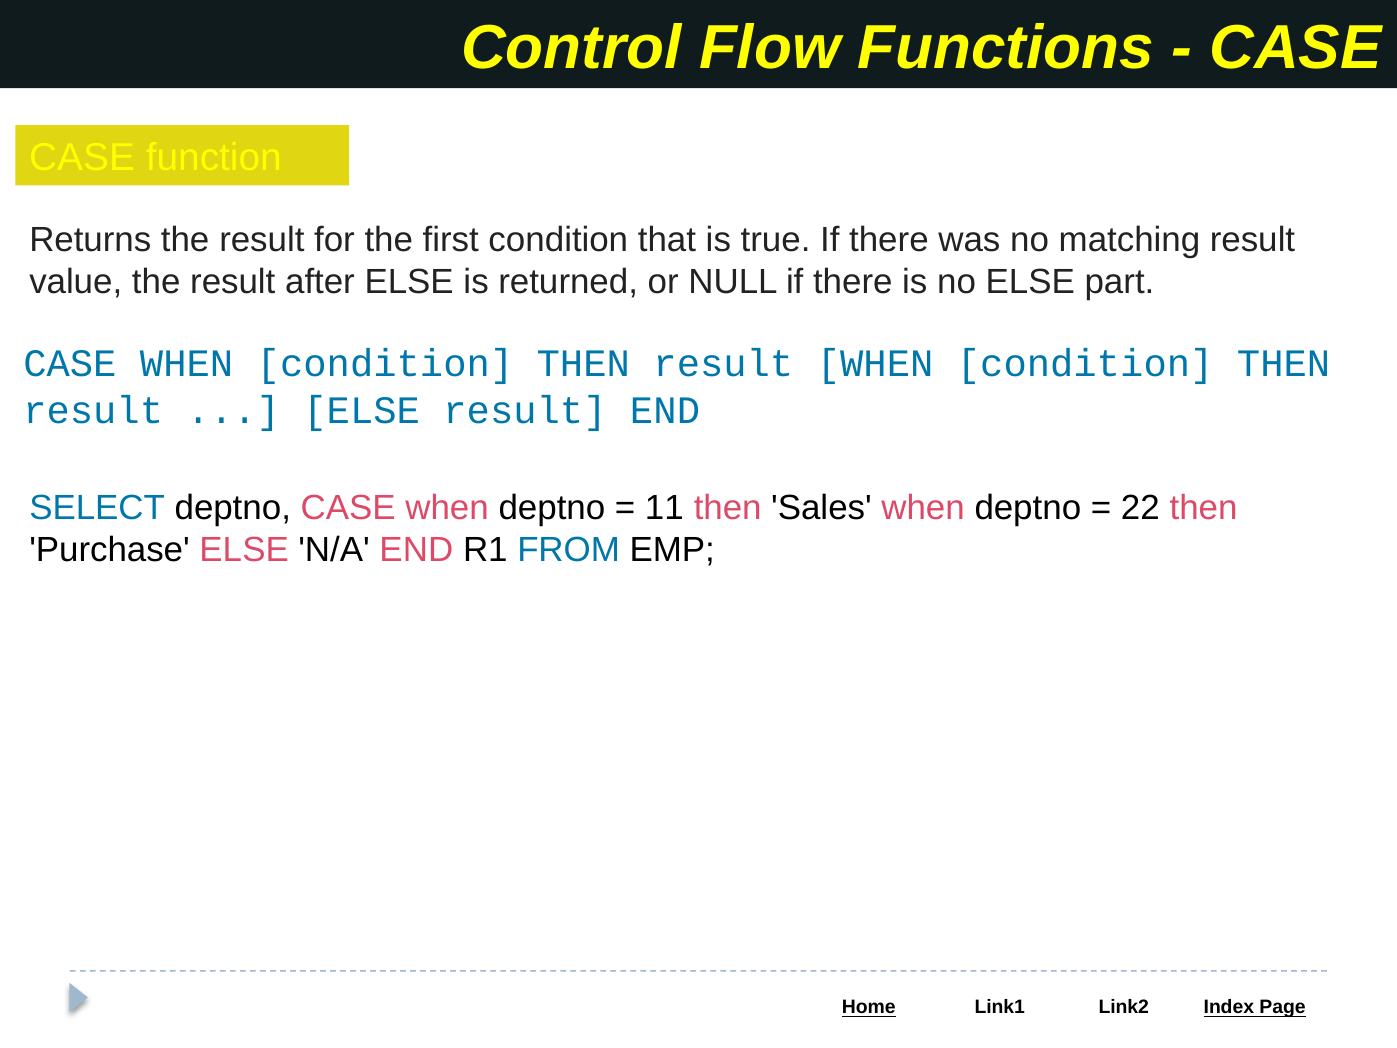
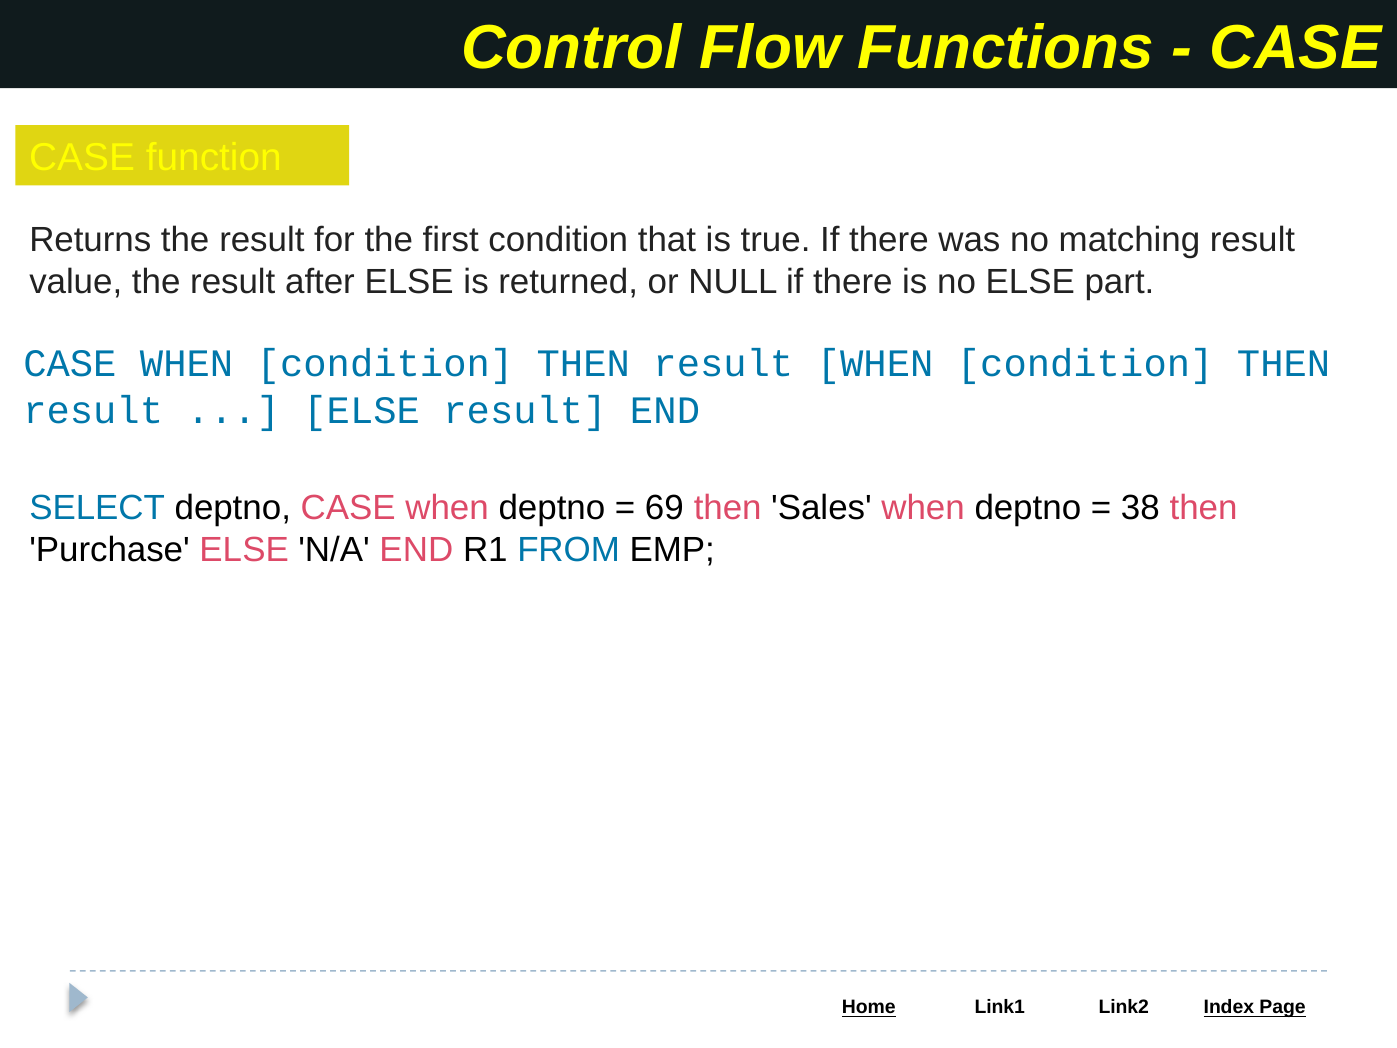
11: 11 -> 69 (664, 508)
22: 22 -> 38 (1140, 508)
